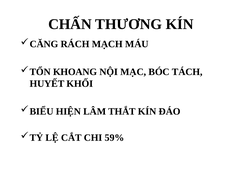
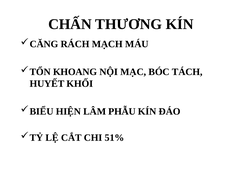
THẮT: THẮT -> PHẪU (122, 111)
59%: 59% -> 51% (114, 137)
